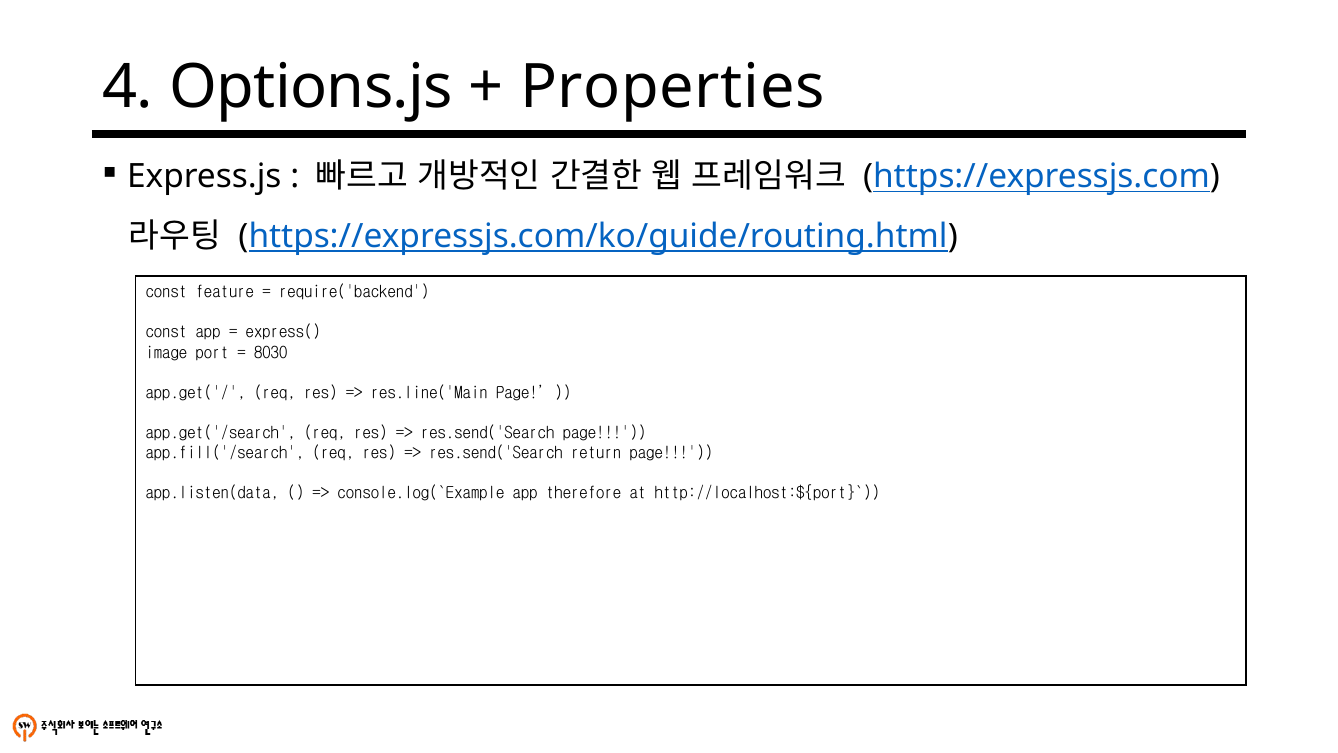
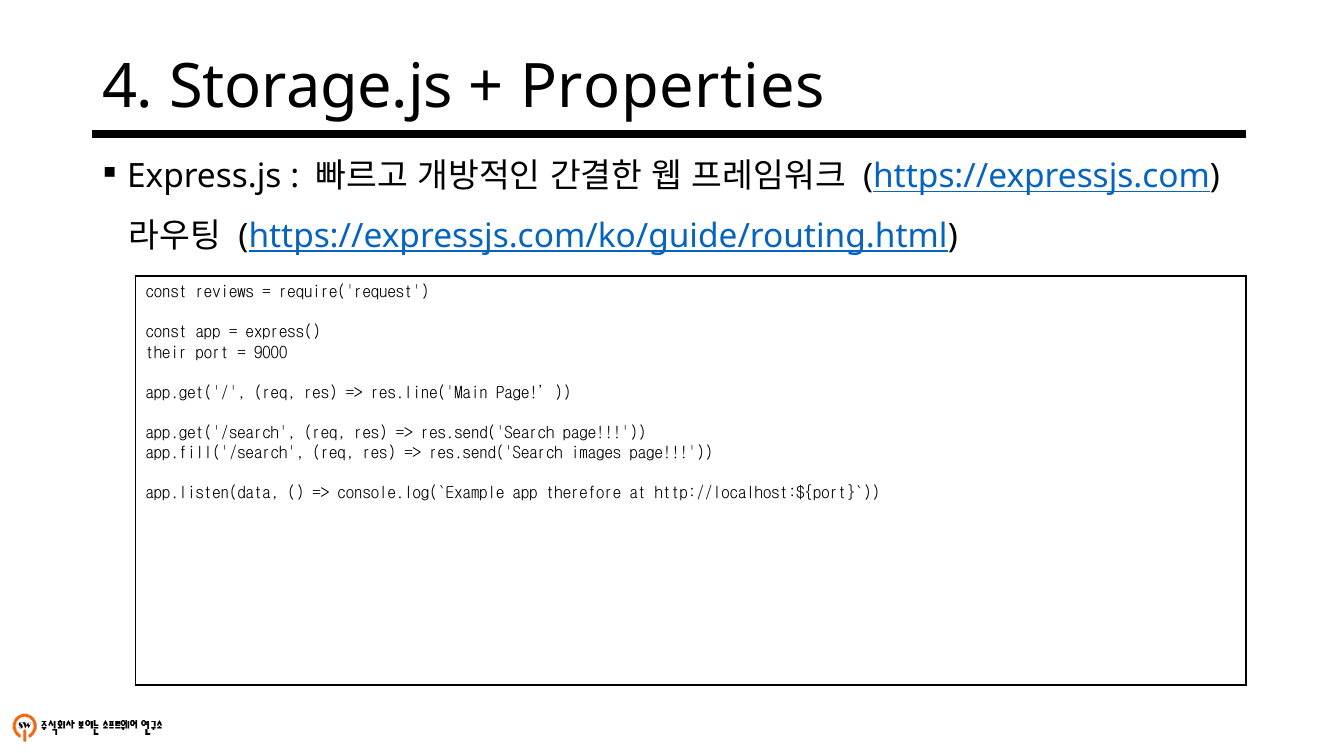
Options.js: Options.js -> Storage.js (311, 88)
feature: feature -> reviews (225, 292)
require('backend: require('backend -> require('request (354, 292)
image: image -> their (166, 352)
8030: 8030 -> 9000 (271, 352)
return: return -> images (596, 453)
